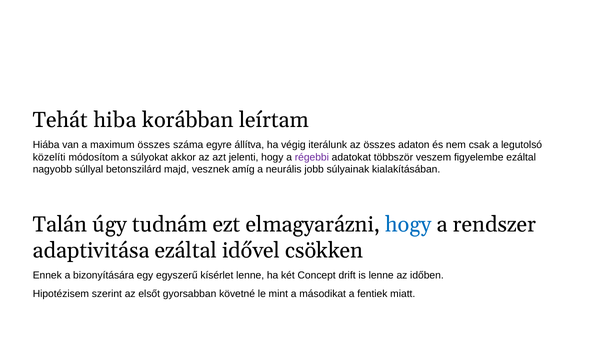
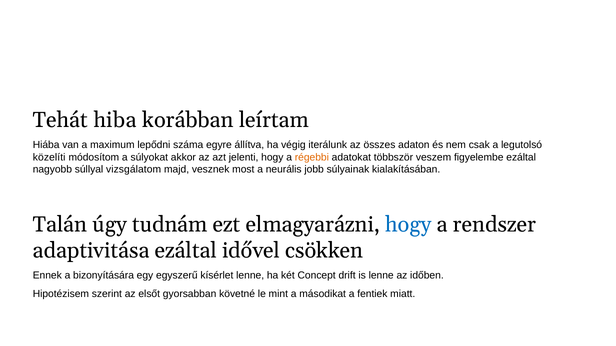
maximum összes: összes -> lepődni (154, 145)
régebbi colour: purple -> orange (312, 157)
betonszilárd: betonszilárd -> vizsgálatom (134, 170)
amíg: amíg -> most (243, 170)
